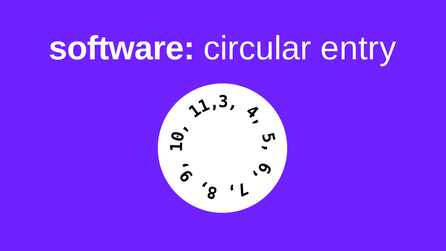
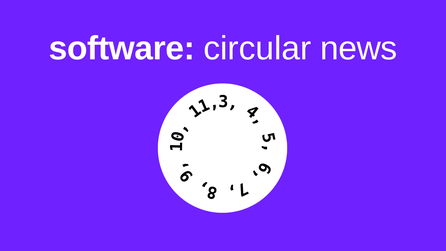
entry: entry -> news (359, 49)
